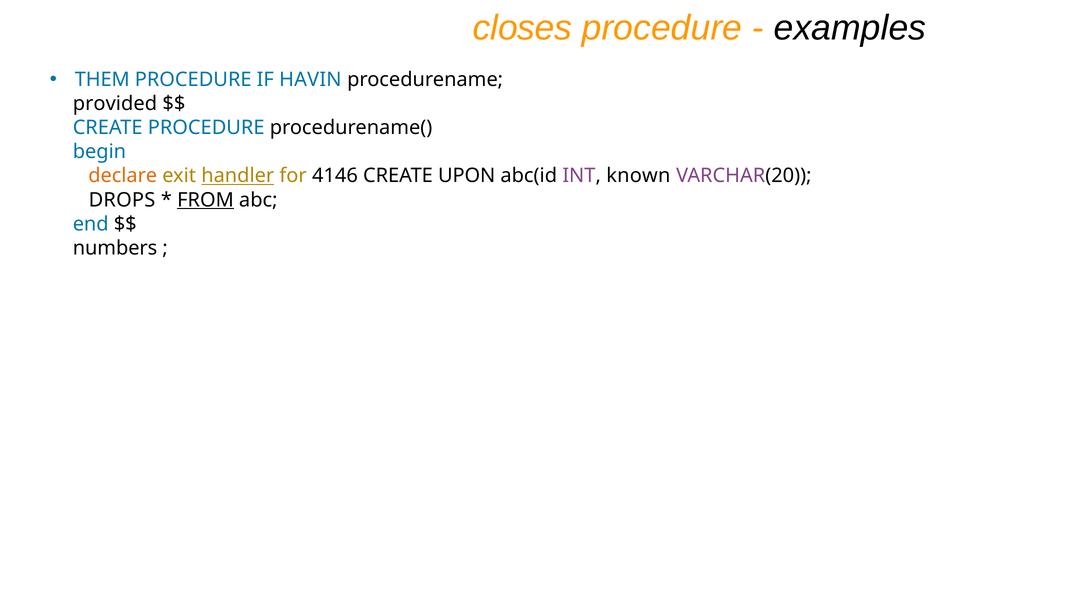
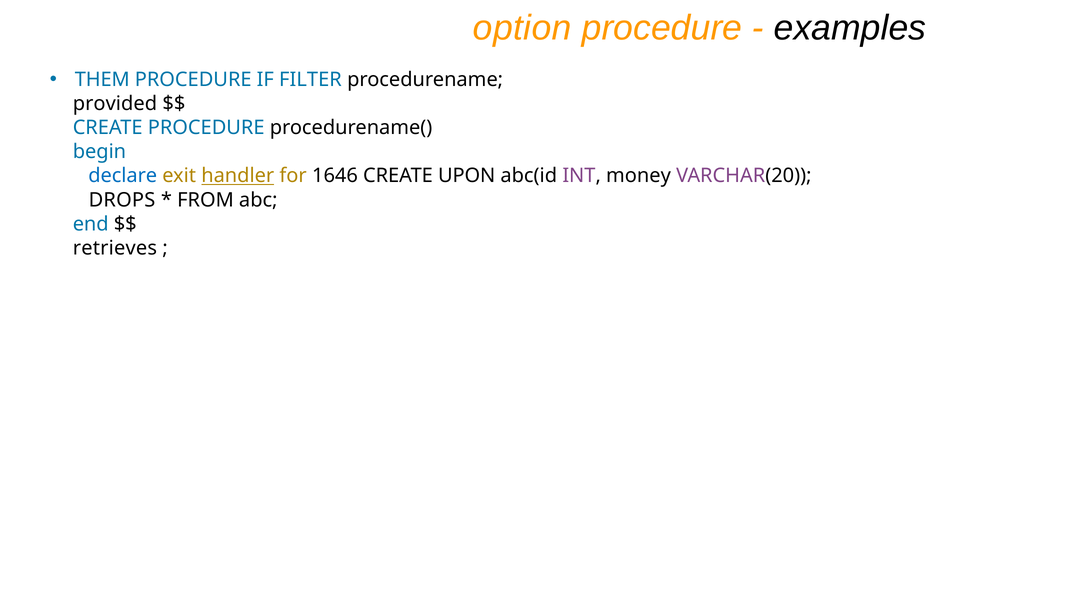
closes: closes -> option (522, 28)
HAVIN: HAVIN -> FILTER (310, 80)
declare colour: orange -> blue (123, 176)
4146: 4146 -> 1646 (335, 176)
known: known -> money (638, 176)
FROM underline: present -> none (206, 200)
numbers: numbers -> retrieves (115, 248)
